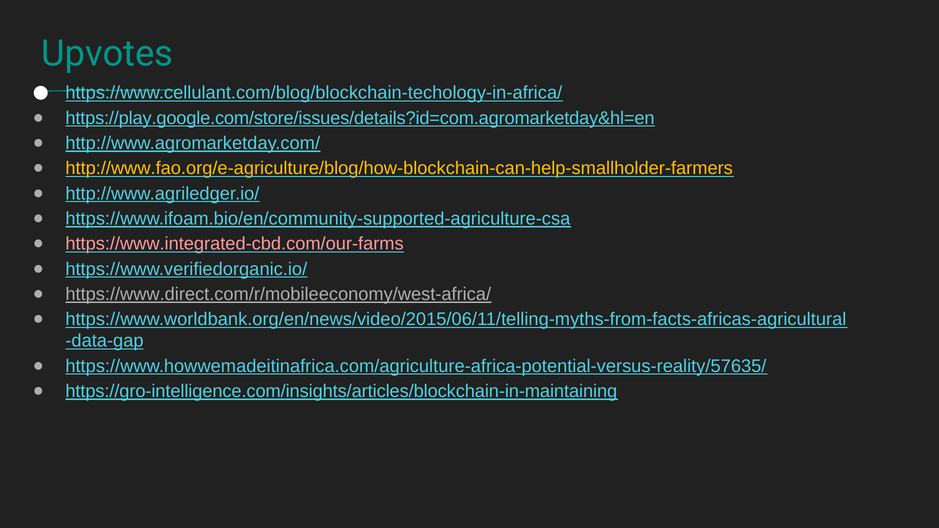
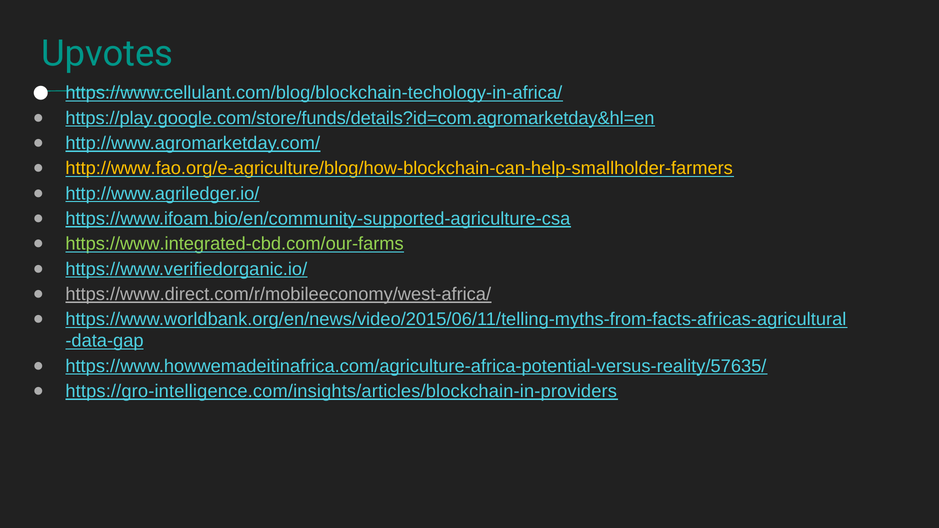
https://play.google.com/store/issues/details?id=com.agromarketday&hl=en: https://play.google.com/store/issues/details?id=com.agromarketday&hl=en -> https://play.google.com/store/funds/details?id=com.agromarketday&hl=en (360, 118)
https://www.integrated-cbd.com/our-farms colour: pink -> light green (235, 244)
https://gro-intelligence.com/insights/articles/blockchain-in-maintaining: https://gro-intelligence.com/insights/articles/blockchain-in-maintaining -> https://gro-intelligence.com/insights/articles/blockchain-in-providers (341, 391)
